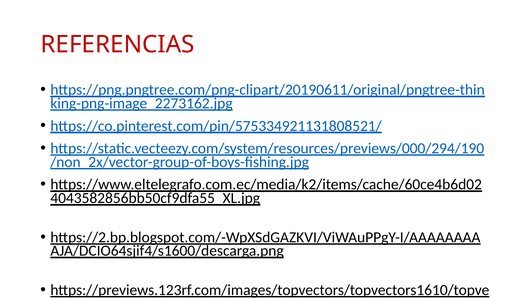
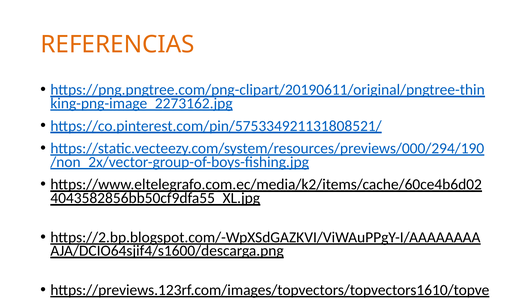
REFERENCIAS colour: red -> orange (117, 45)
